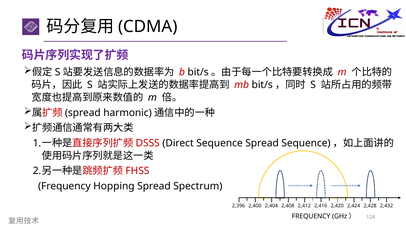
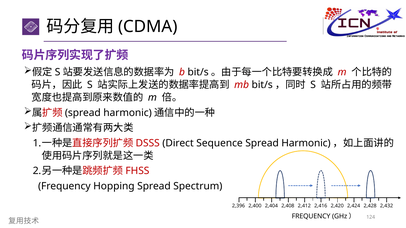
Sequence Spread Sequence: Sequence -> Harmonic (306, 143)
